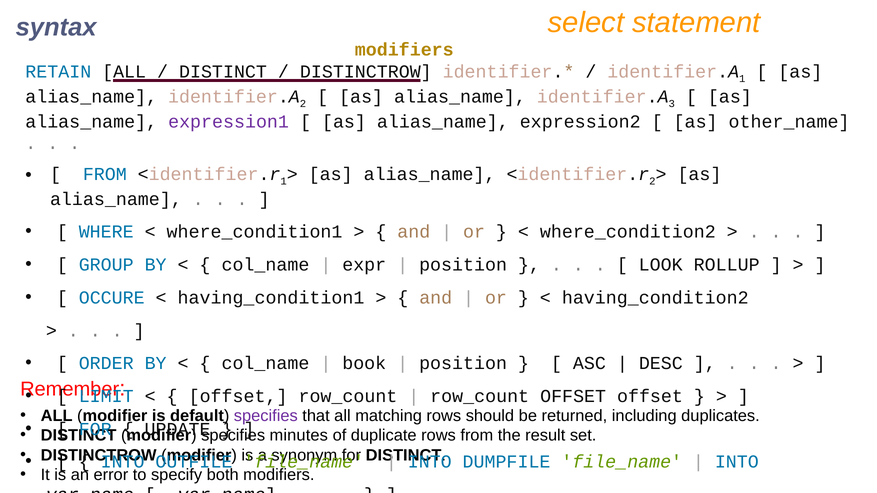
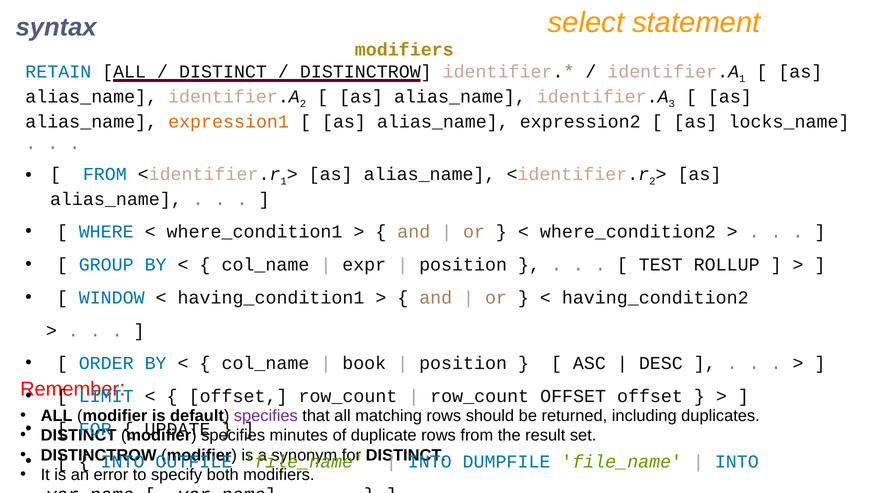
expression1 colour: purple -> orange (229, 122)
other_name: other_name -> locks_name (789, 122)
LOOK: LOOK -> TEST (661, 265)
OCCURE: OCCURE -> WINDOW (112, 298)
